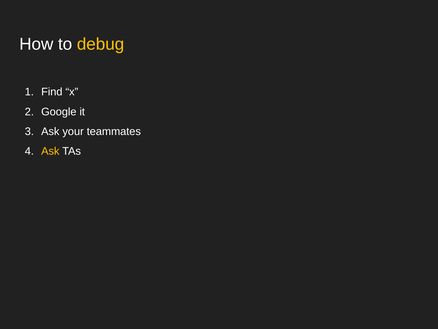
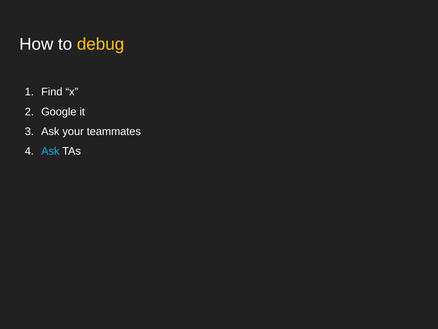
Ask colour: yellow -> light blue (50, 151)
